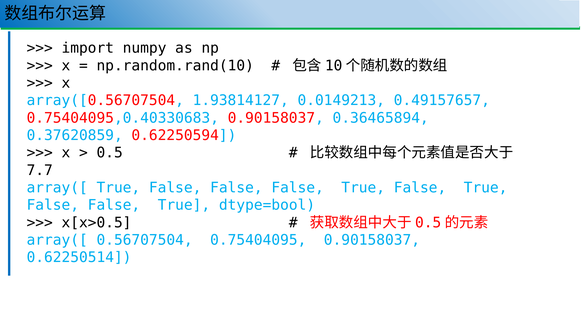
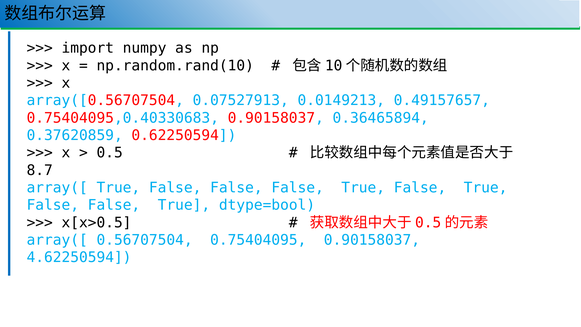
1.93814127: 1.93814127 -> 0.07527913 (241, 100)
7.7: 7.7 -> 8.7 (40, 170)
0.62250514: 0.62250514 -> 4.62250594 (79, 257)
